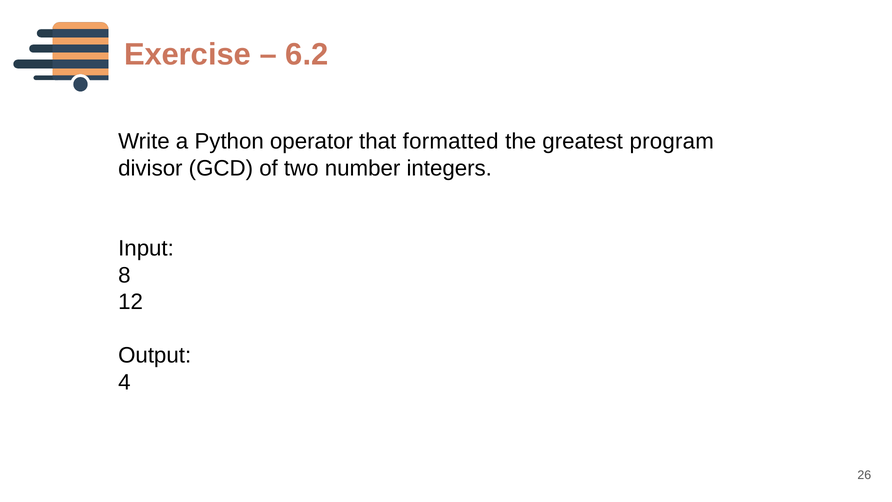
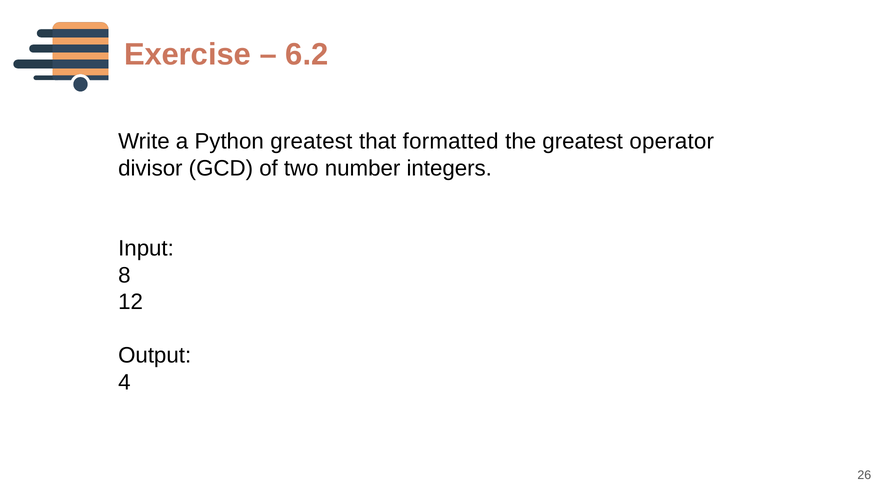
Python operator: operator -> greatest (311, 141)
program: program -> operator (672, 141)
